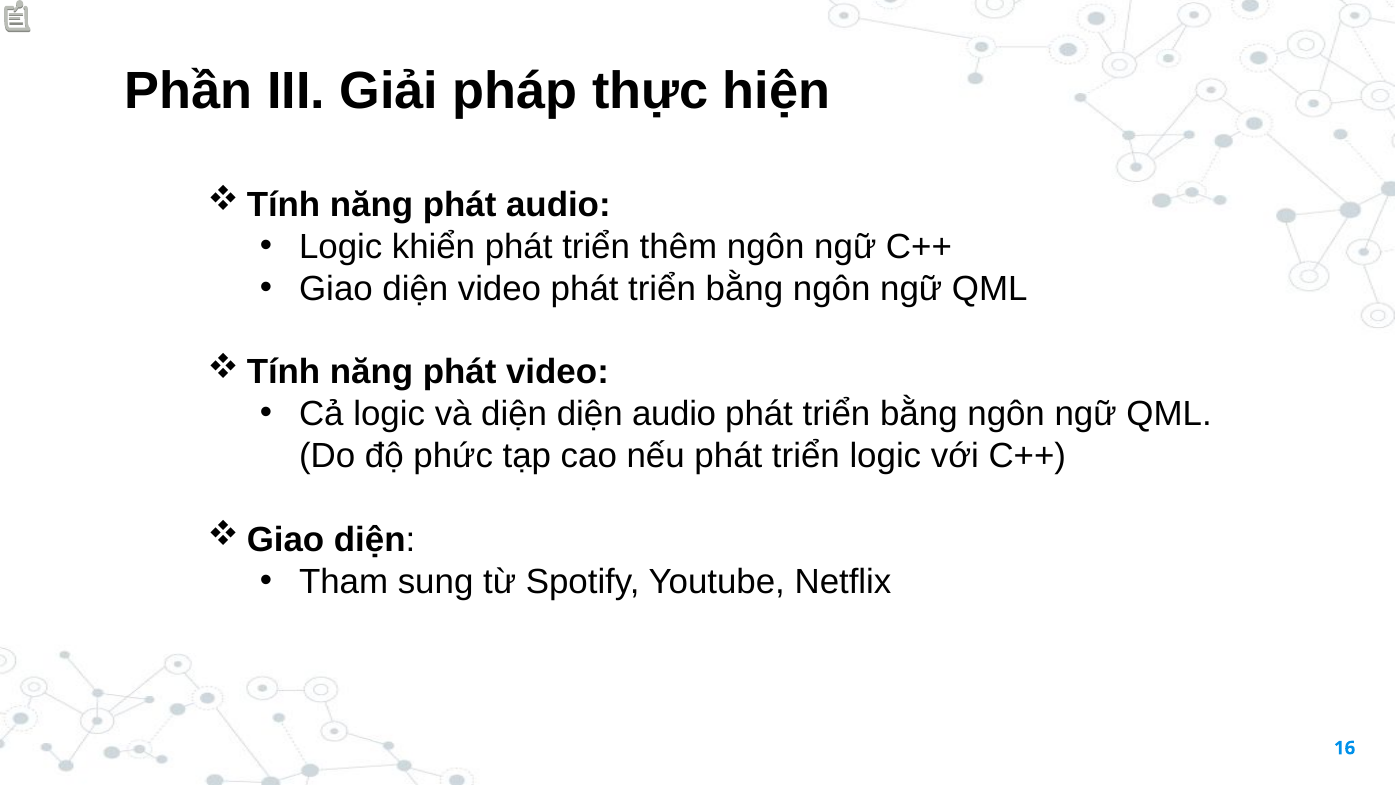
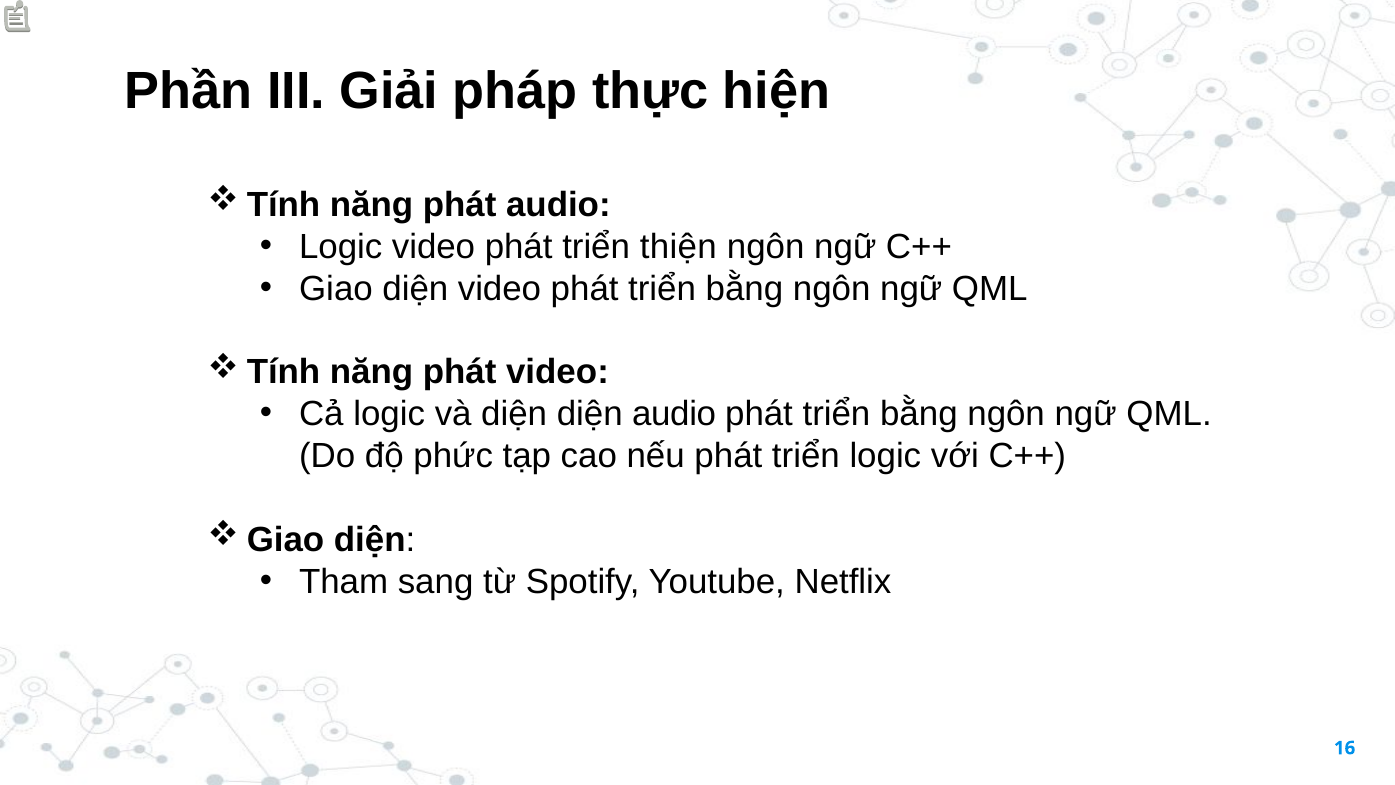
Logic khiển: khiển -> video (434, 247)
thêm: thêm -> thiện (678, 247)
sung: sung -> sang (436, 582)
